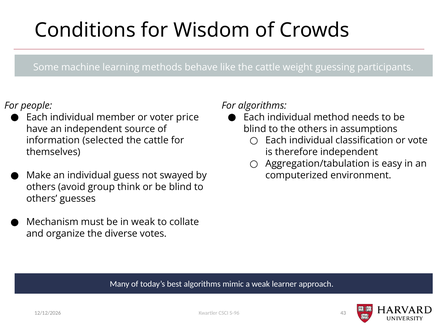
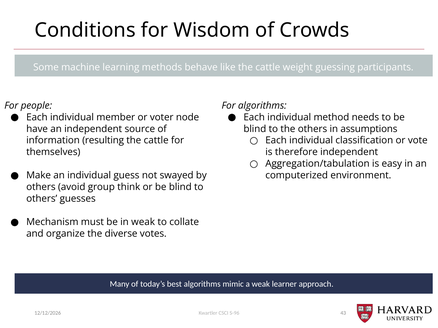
price: price -> node (188, 117)
selected: selected -> resulting (103, 141)
